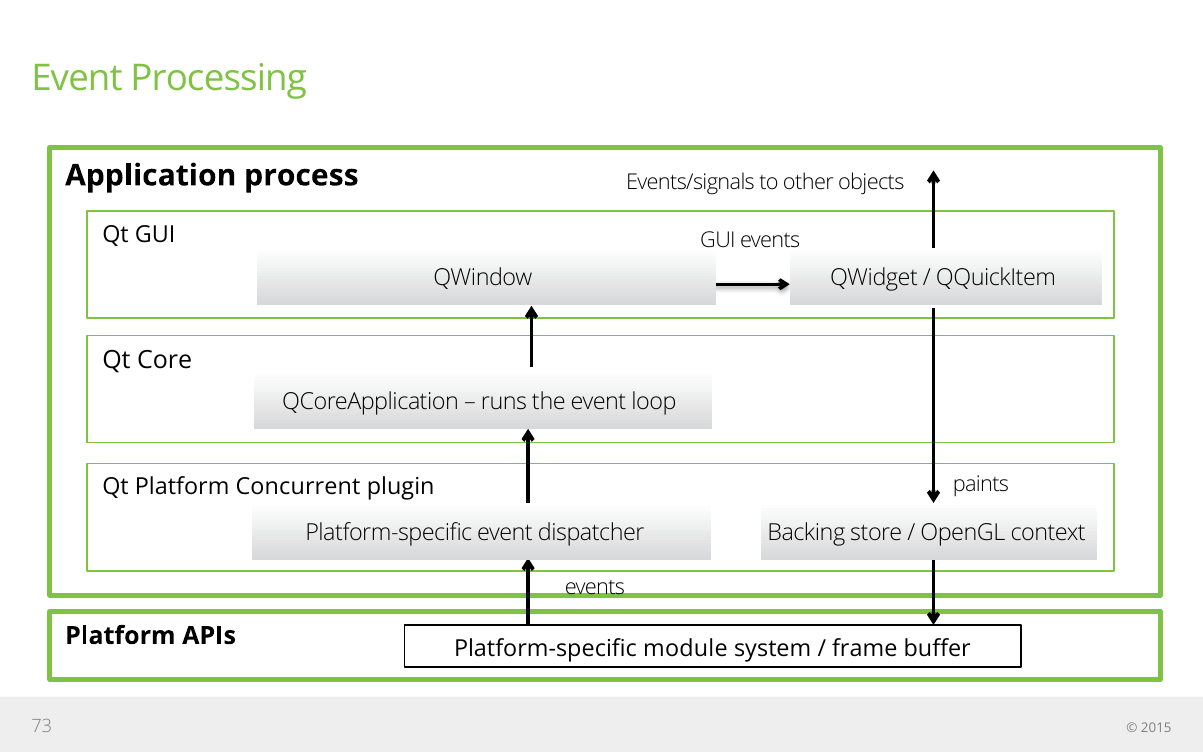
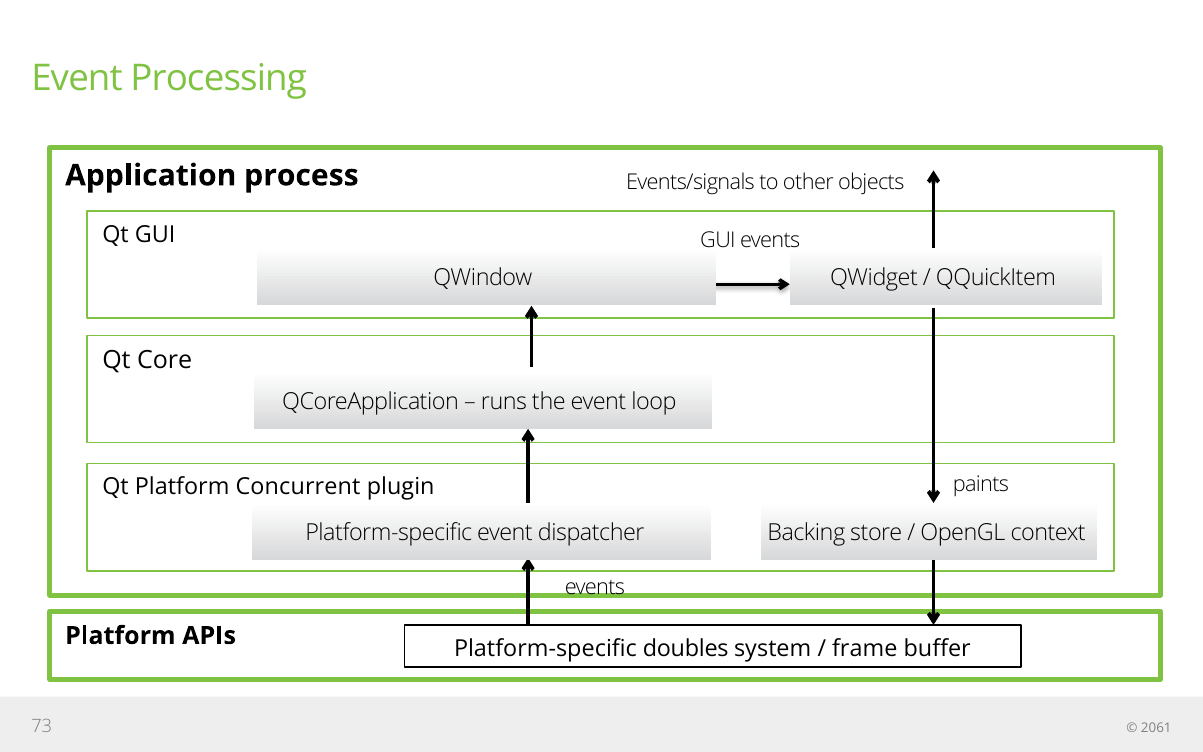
module: module -> doubles (686, 648)
2015: 2015 -> 2061 (1156, 728)
